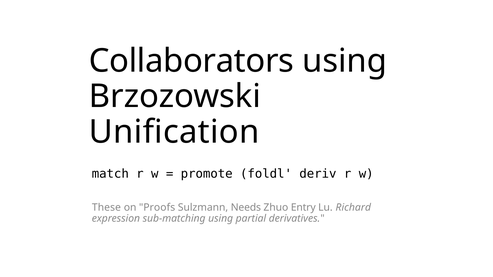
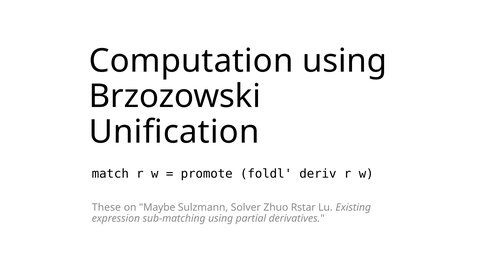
Collaborators: Collaborators -> Computation (191, 61)
Proofs: Proofs -> Maybe (157, 208)
Needs: Needs -> Solver (246, 208)
Entry: Entry -> Rstar (303, 208)
Richard: Richard -> Existing (353, 208)
